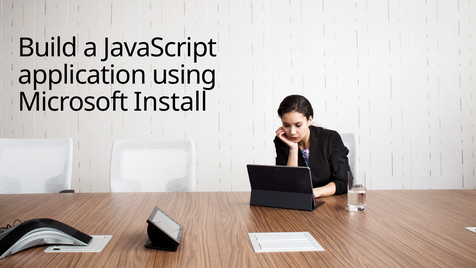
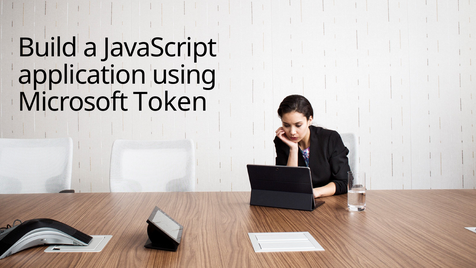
Install: Install -> Token (171, 102)
